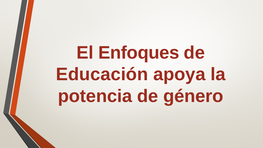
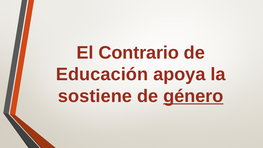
Enfoques: Enfoques -> Contrario (139, 53)
potencia: potencia -> sostiene (95, 96)
género underline: none -> present (193, 96)
